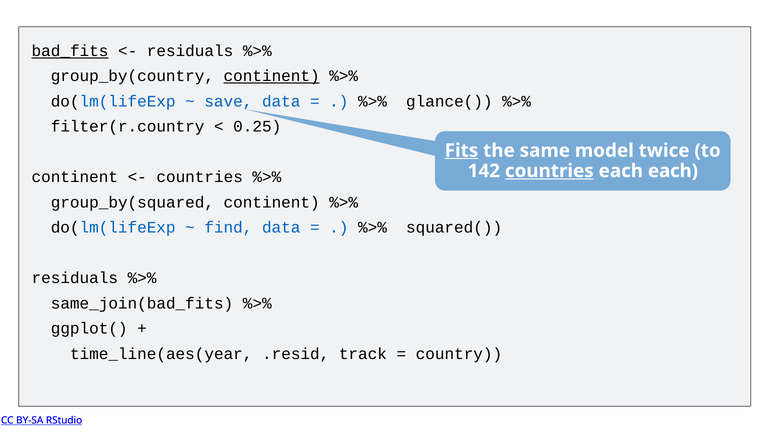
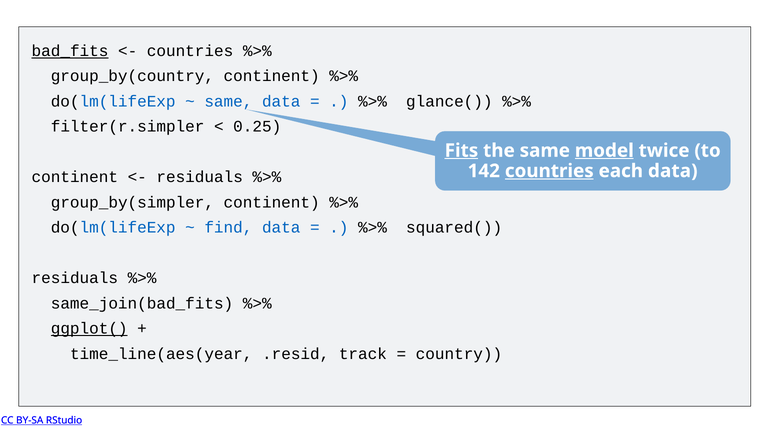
residuals: residuals -> countries (190, 51)
continent underline: present -> none (272, 76)
save: save -> same (228, 101)
filter(r.country: filter(r.country -> filter(r.simpler (128, 127)
model underline: none -> present (604, 150)
each each: each -> data (673, 171)
countries: countries -> residuals (200, 177)
group_by(squared: group_by(squared -> group_by(simpler (132, 202)
ggplot( underline: none -> present (89, 328)
